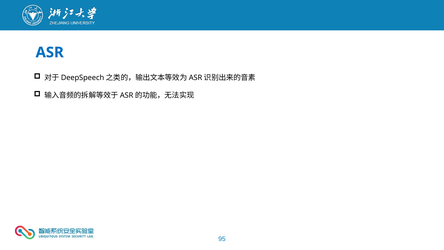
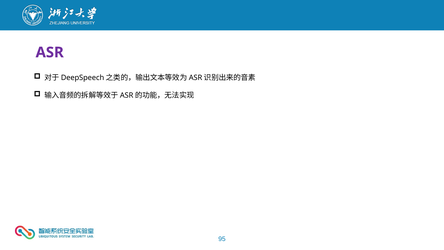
ASR colour: blue -> purple (50, 52)
